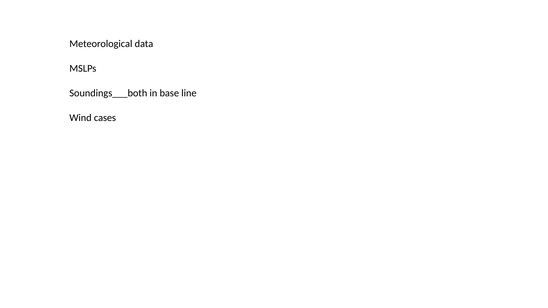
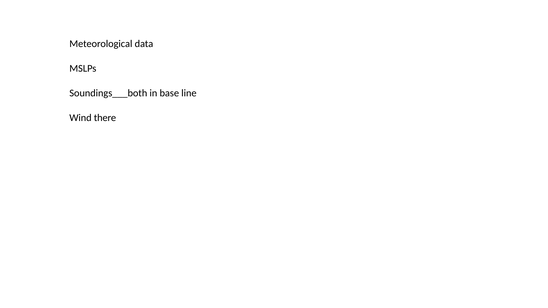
cases: cases -> there (105, 118)
